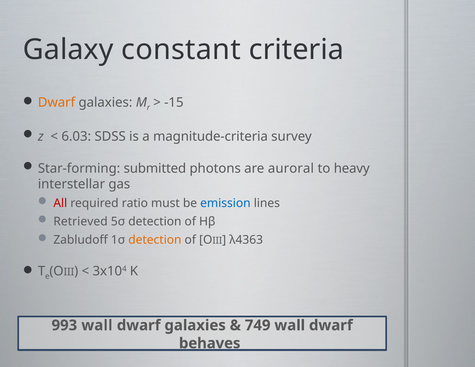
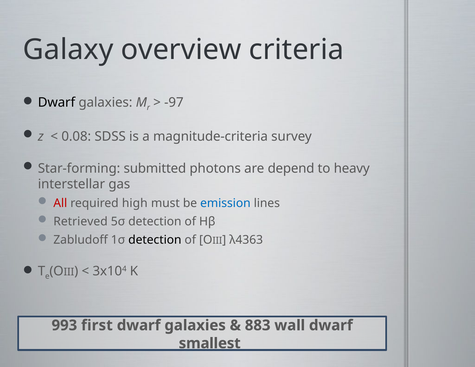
constant: constant -> overview (181, 50)
Dwarf colour: orange -> black (56, 102)
-15: -15 -> -97 (174, 102)
6.03: 6.03 -> 0.08 (76, 136)
auroral: auroral -> depend (291, 168)
ratio: ratio -> high (135, 203)
detection colour: orange -> black (155, 240)
993 wall: wall -> first (97, 325)
749: 749 -> 883 (258, 325)
behaves: behaves -> smallest (210, 343)
